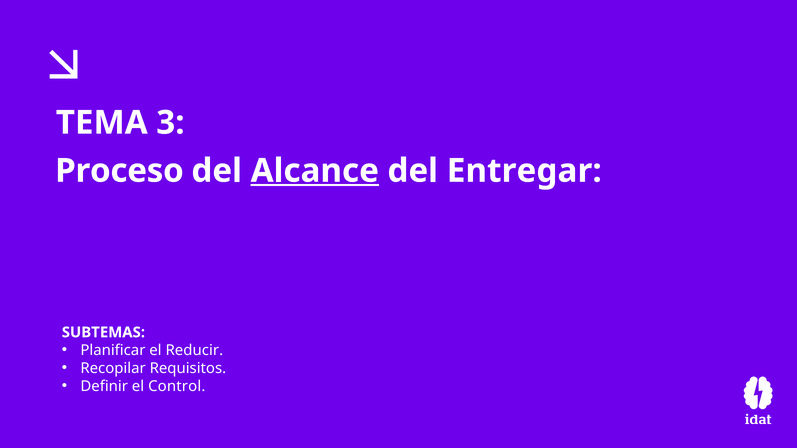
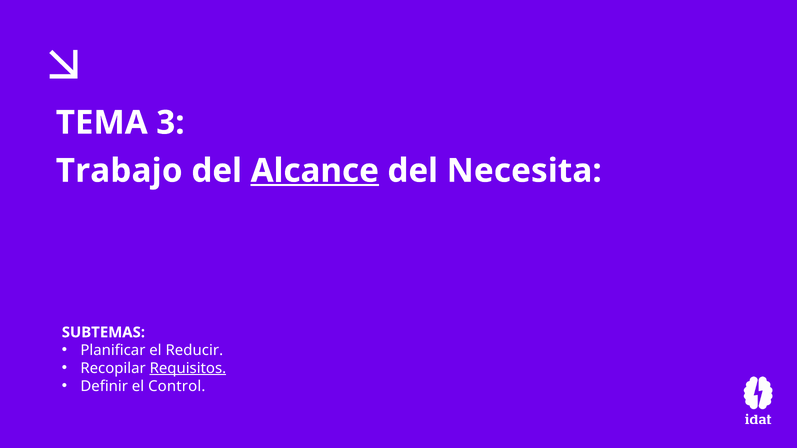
Proceso: Proceso -> Trabajo (119, 171)
Entregar: Entregar -> Necesita (524, 171)
Requisitos underline: none -> present (188, 368)
